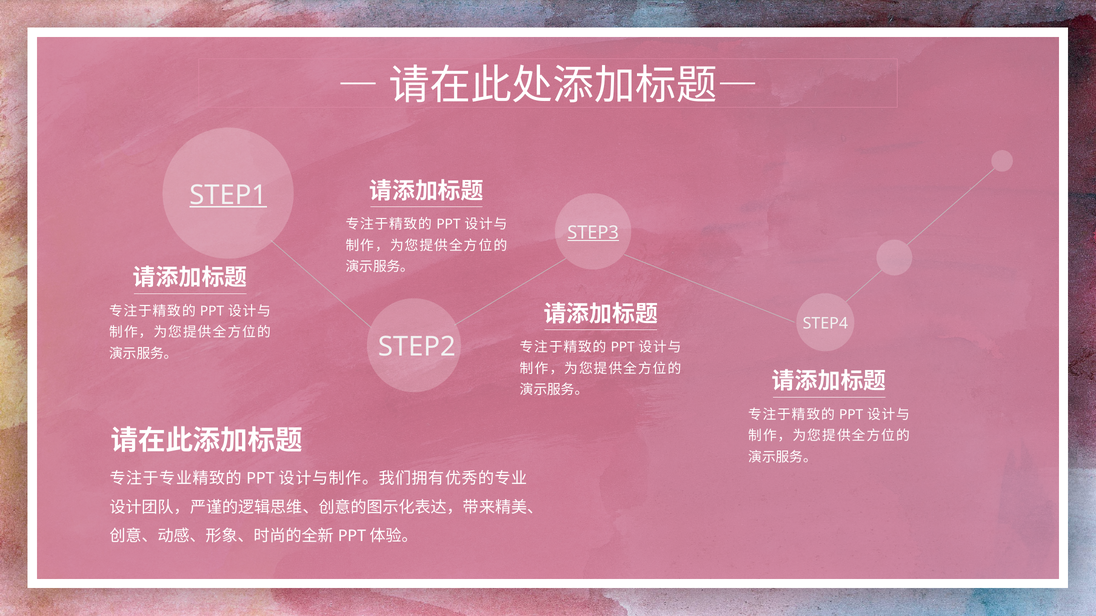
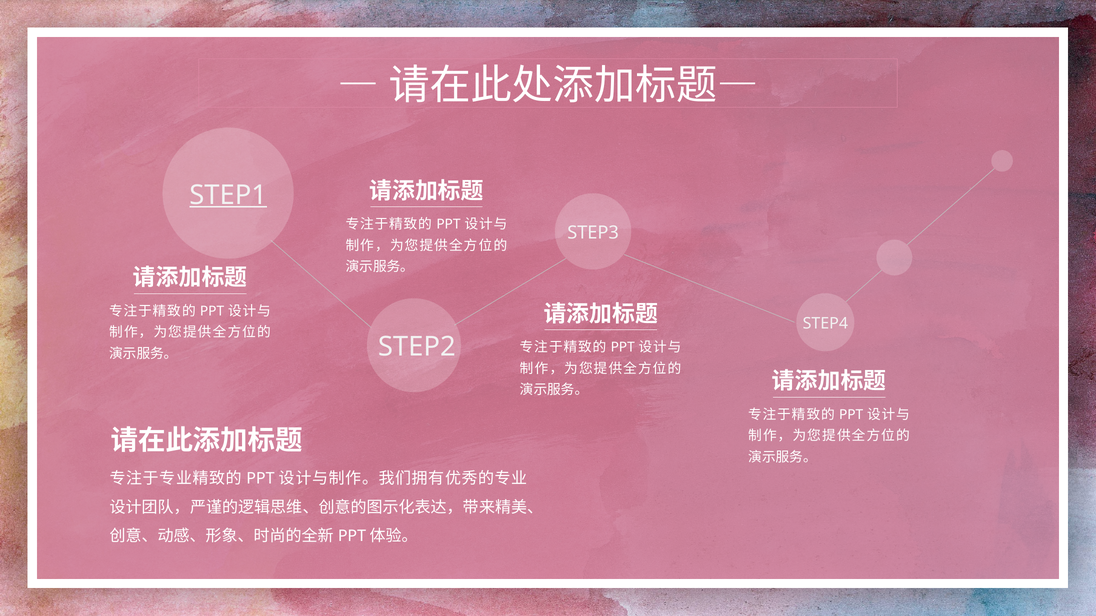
STEP3 underline: present -> none (593, 233)
